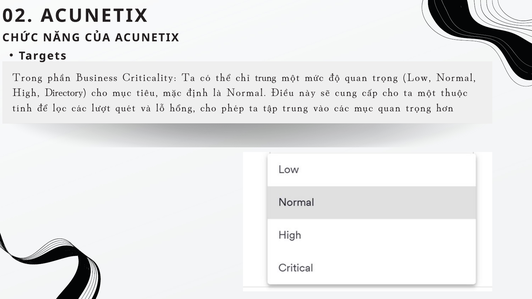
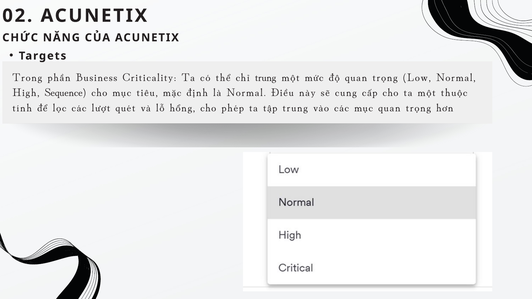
Directory: Directory -> Sequence (65, 93)
